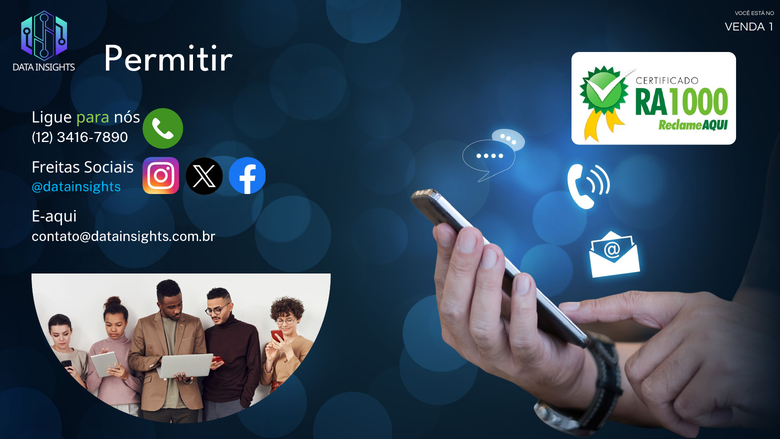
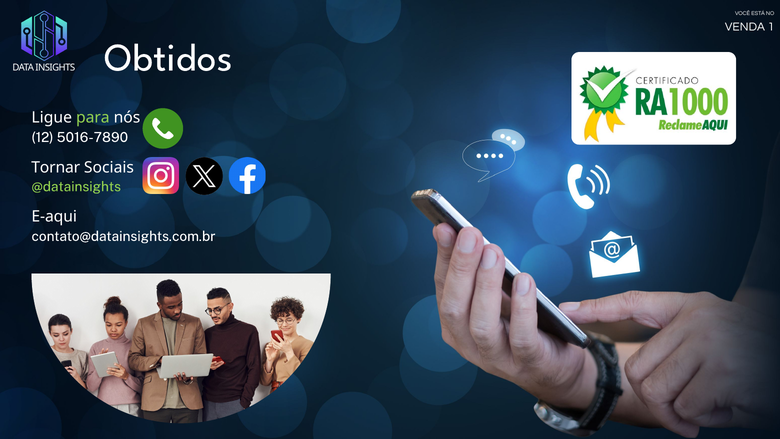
Permitir: Permitir -> Obtidos (168, 58)
3416-7890: 3416-7890 -> 5016-7890 (92, 137)
Freitas: Freitas -> Tornar (56, 167)
@datainsights colour: light blue -> light green (76, 187)
